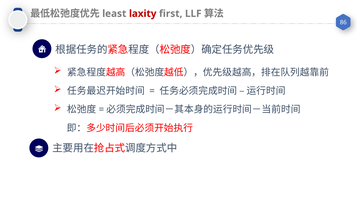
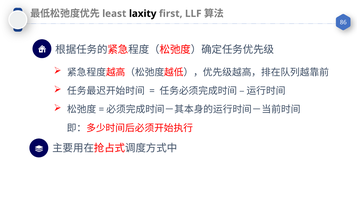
laxity colour: red -> black (143, 14)
